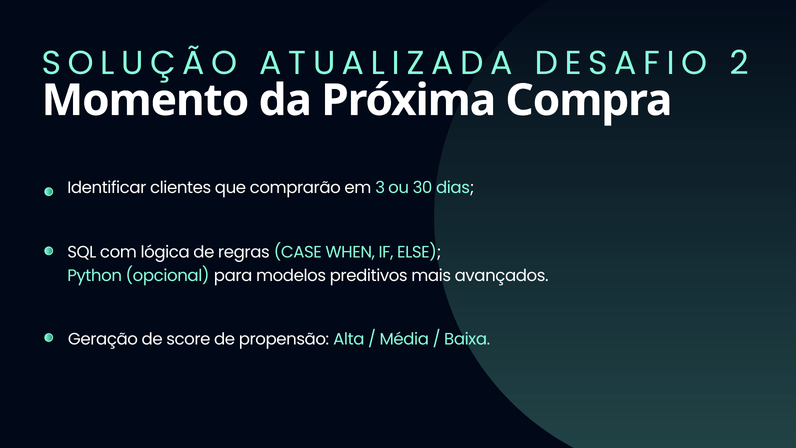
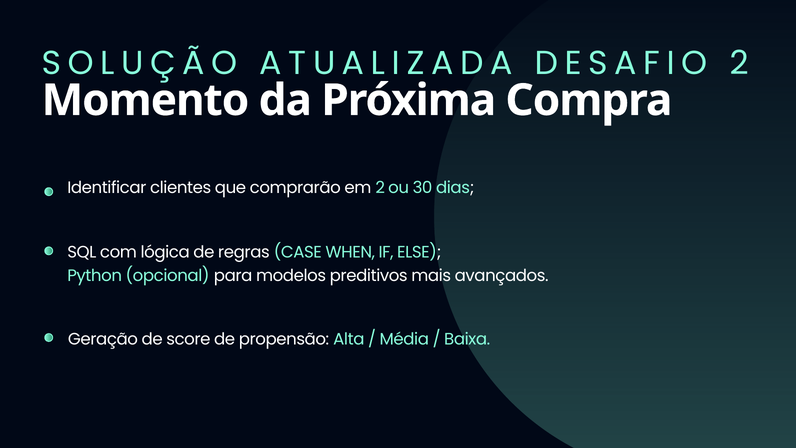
em 3: 3 -> 2 (380, 188)
